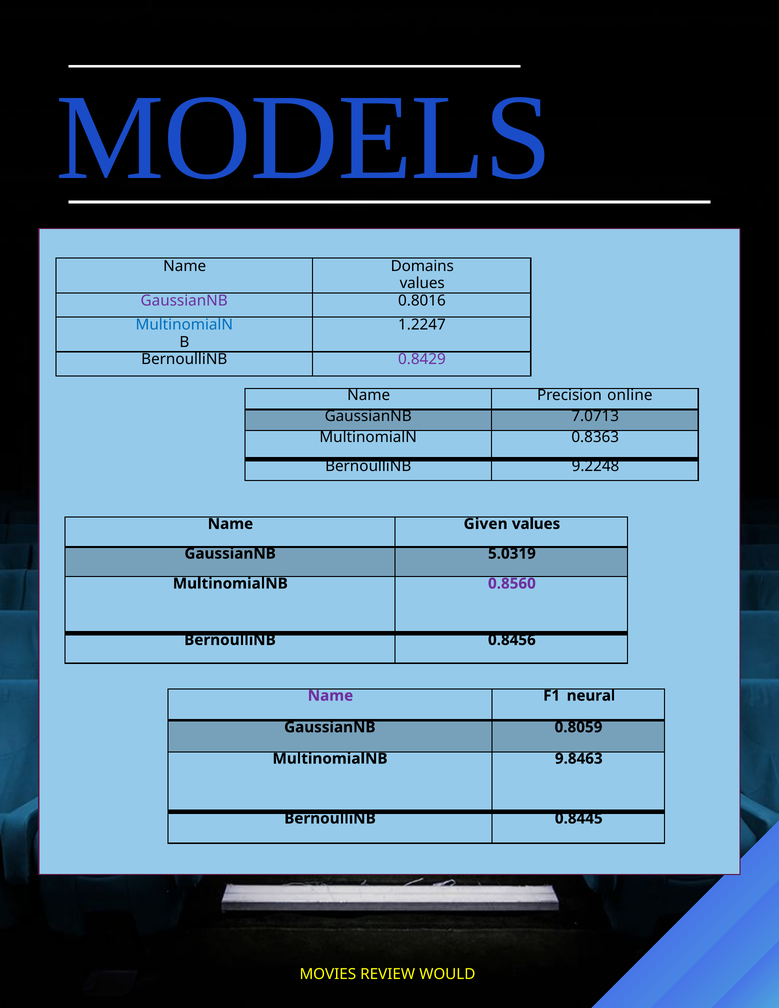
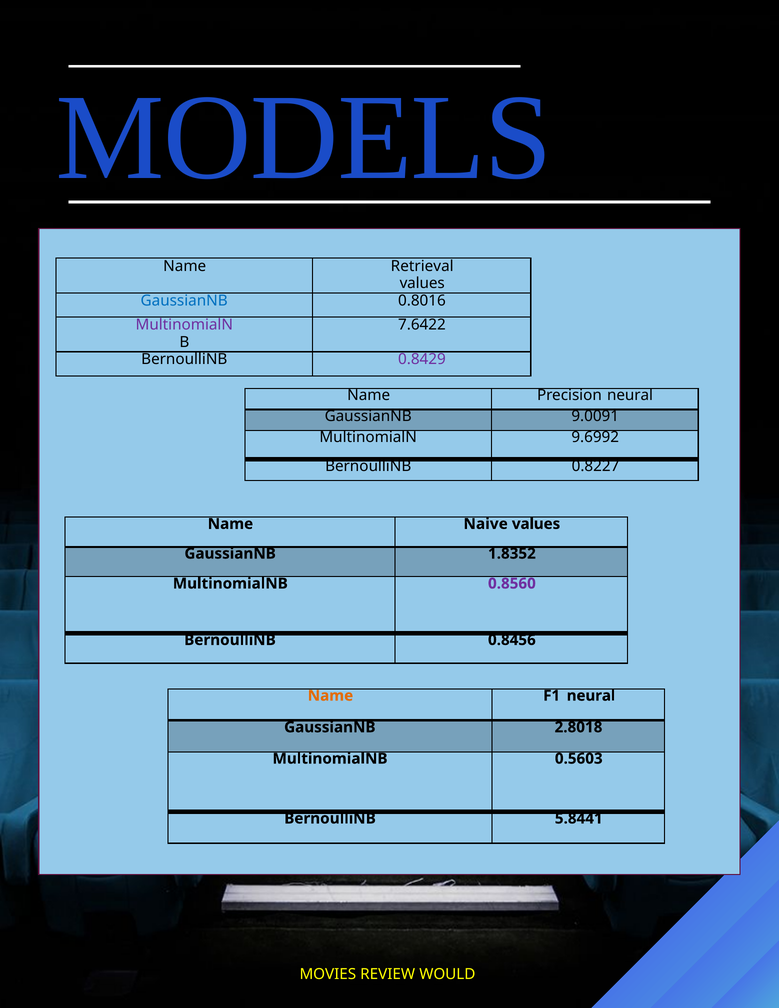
Domains: Domains -> Retrieval (422, 266)
GaussianNB colour: purple -> blue (184, 301)
MultinomialN colour: blue -> purple (184, 325)
1.2247: 1.2247 -> 7.6422 (422, 325)
Precision online: online -> neural (630, 395)
7.0713: 7.0713 -> 9.0091 (595, 416)
0.8363: 0.8363 -> 9.6992 (595, 437)
9.2248: 9.2248 -> 0.8227 (596, 466)
Given: Given -> Naive (486, 524)
5.0319: 5.0319 -> 1.8352 (512, 554)
Name colour: purple -> orange (330, 696)
0.8059: 0.8059 -> 2.8018 (578, 727)
9.8463: 9.8463 -> 0.5603 (579, 759)
0.8445: 0.8445 -> 5.8441 (579, 819)
